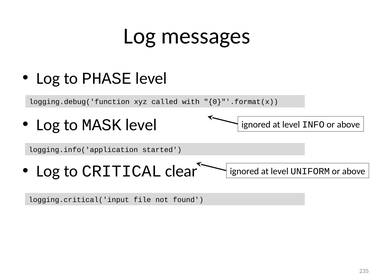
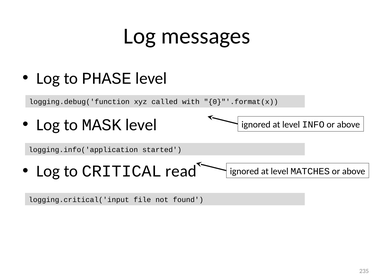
clear: clear -> read (181, 172)
UNIFORM: UNIFORM -> MATCHES (310, 172)
